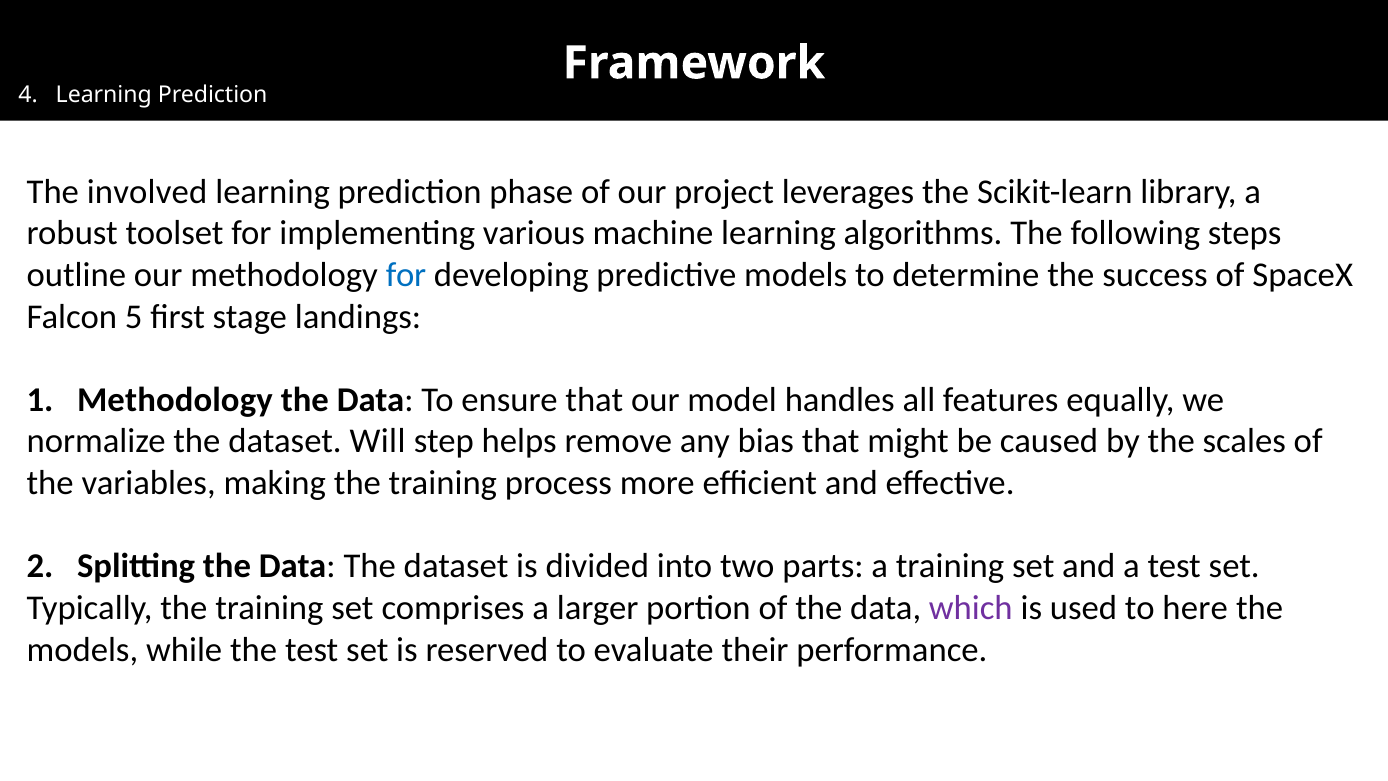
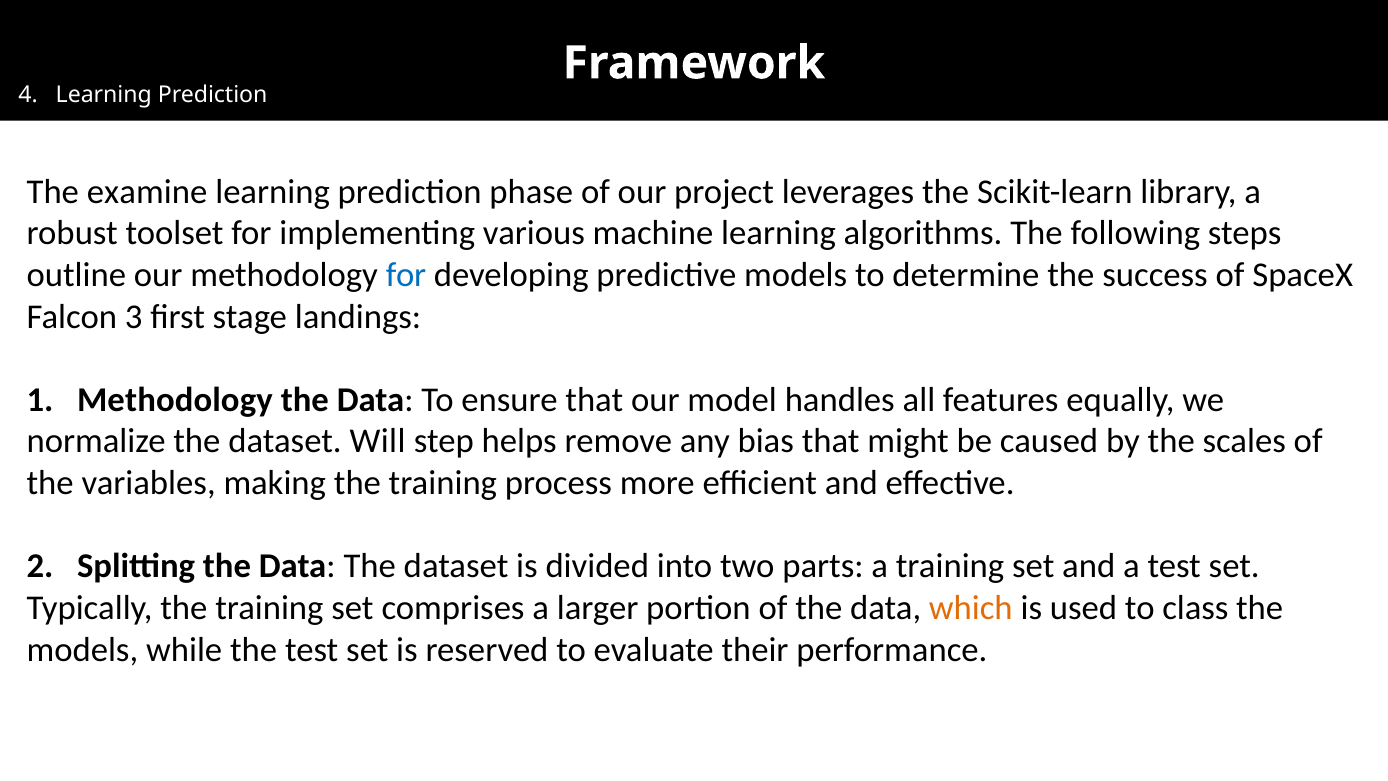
involved: involved -> examine (147, 192)
5: 5 -> 3 (134, 316)
which colour: purple -> orange (971, 608)
here: here -> class (1195, 608)
